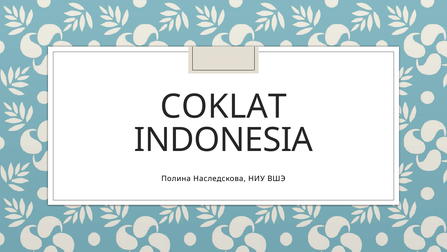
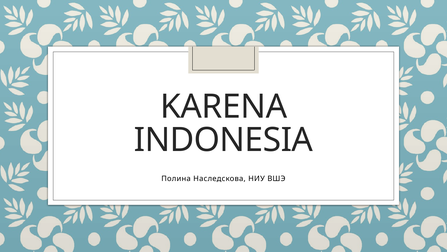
COKLAT: COKLAT -> KARENA (224, 106)
